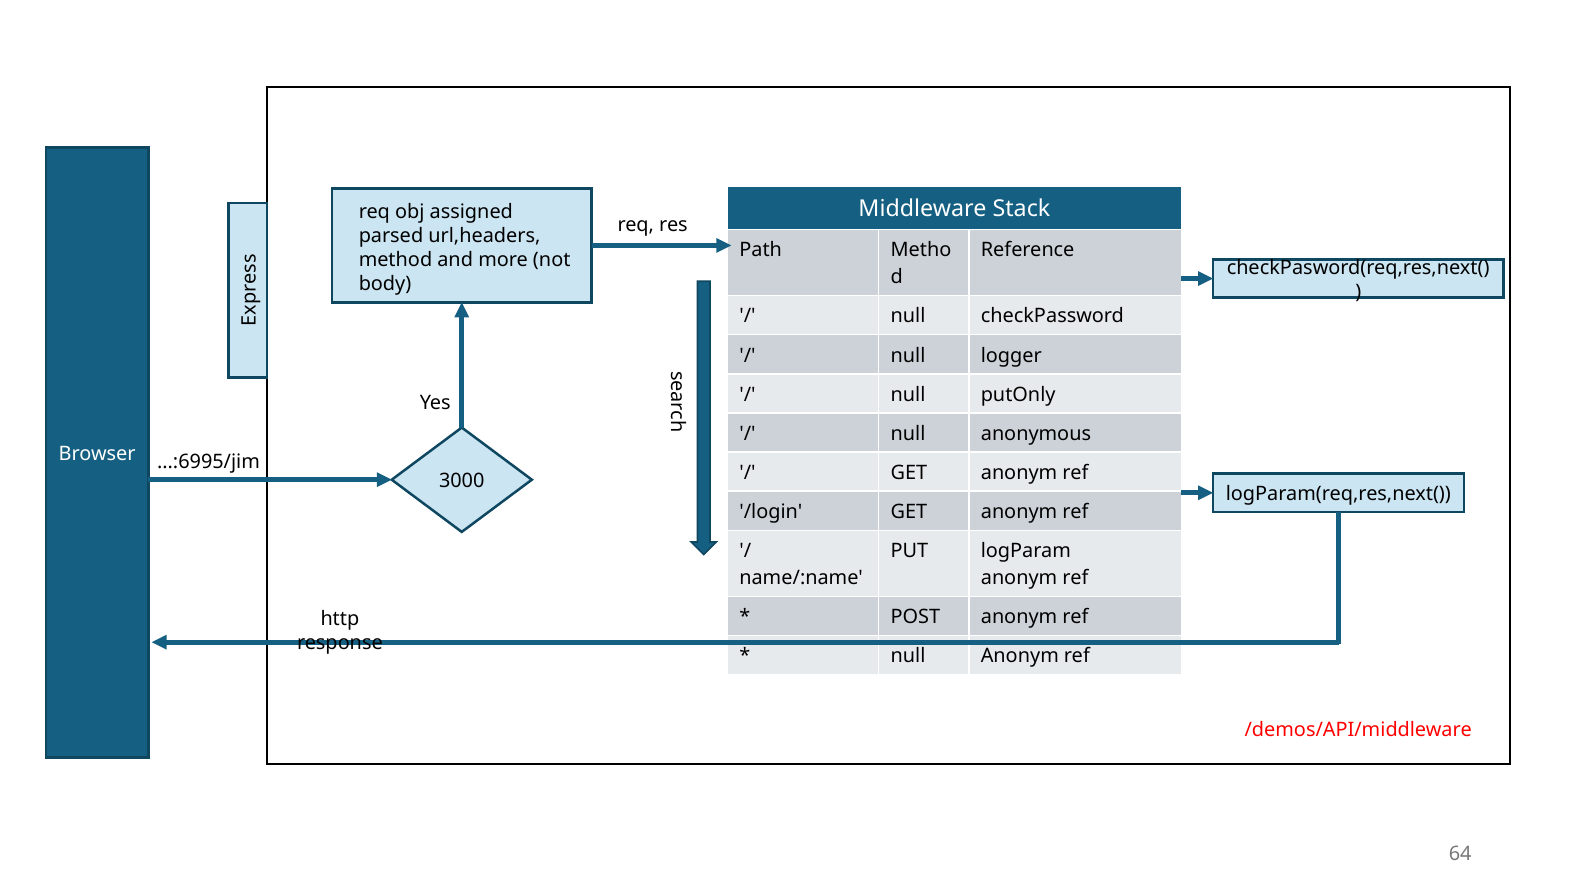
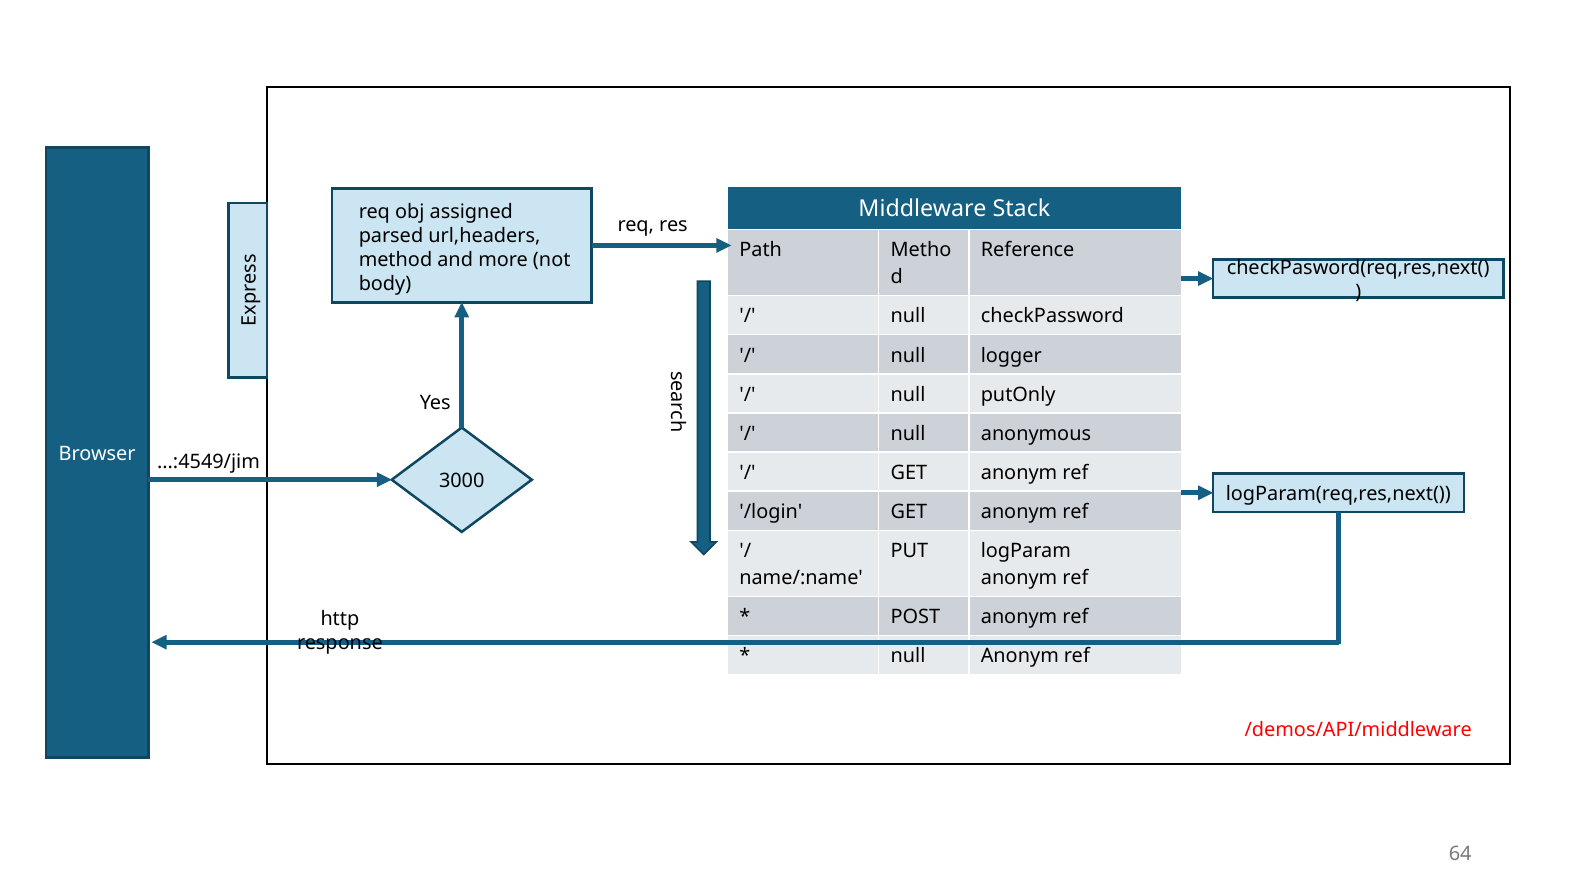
...:6995/jim: ...:6995/jim -> ...:4549/jim (209, 462)
